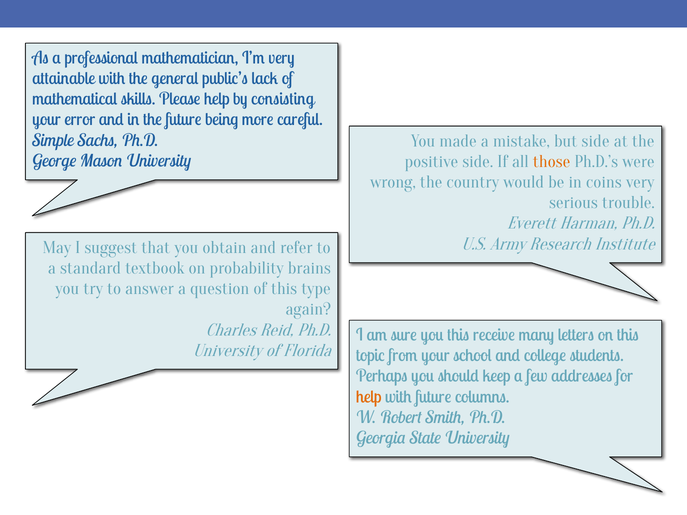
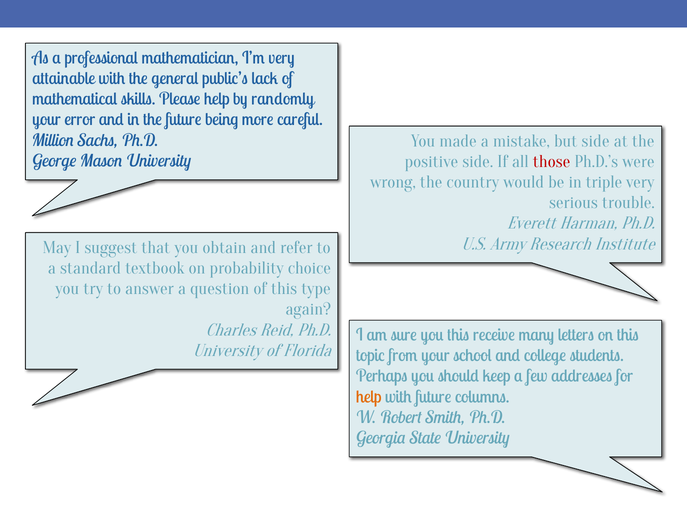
consisting: consisting -> randomly (283, 99)
Simple: Simple -> Million (53, 140)
those colour: orange -> red (552, 162)
coins: coins -> triple (604, 182)
brains: brains -> choice (309, 268)
